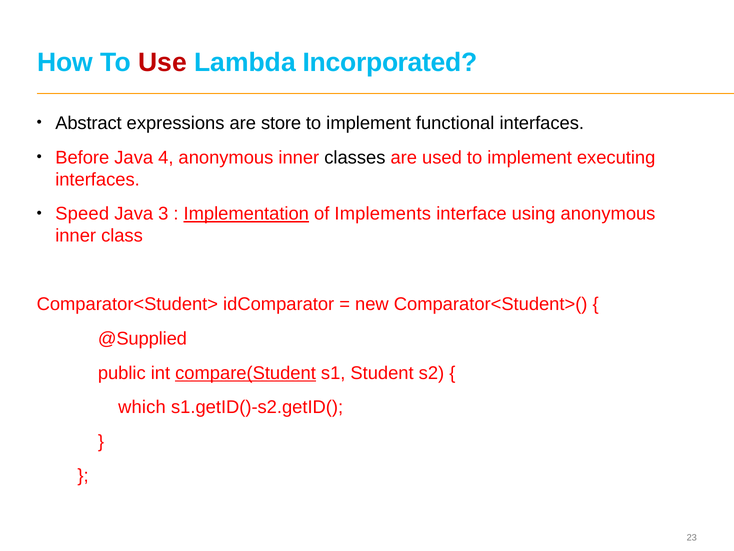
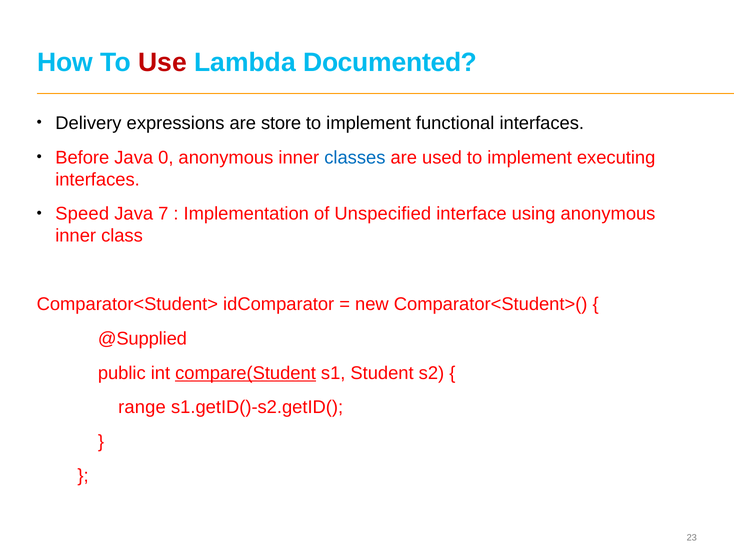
Incorporated: Incorporated -> Documented (390, 63)
Abstract: Abstract -> Delivery (88, 123)
4: 4 -> 0 (166, 157)
classes colour: black -> blue (355, 157)
3: 3 -> 7 (163, 214)
Implementation underline: present -> none (246, 214)
Implements: Implements -> Unspecified (383, 214)
which: which -> range (142, 407)
